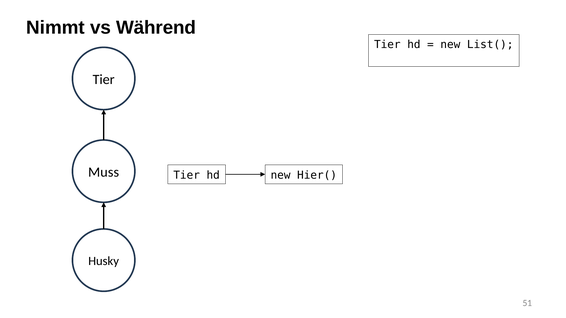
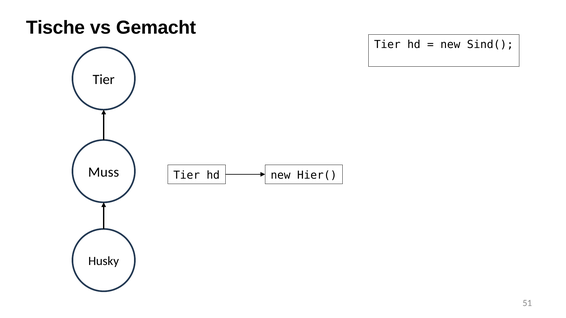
Nimmt: Nimmt -> Tische (56, 28)
Während: Während -> Gemacht (156, 28)
List(: List( -> Sind( (490, 45)
